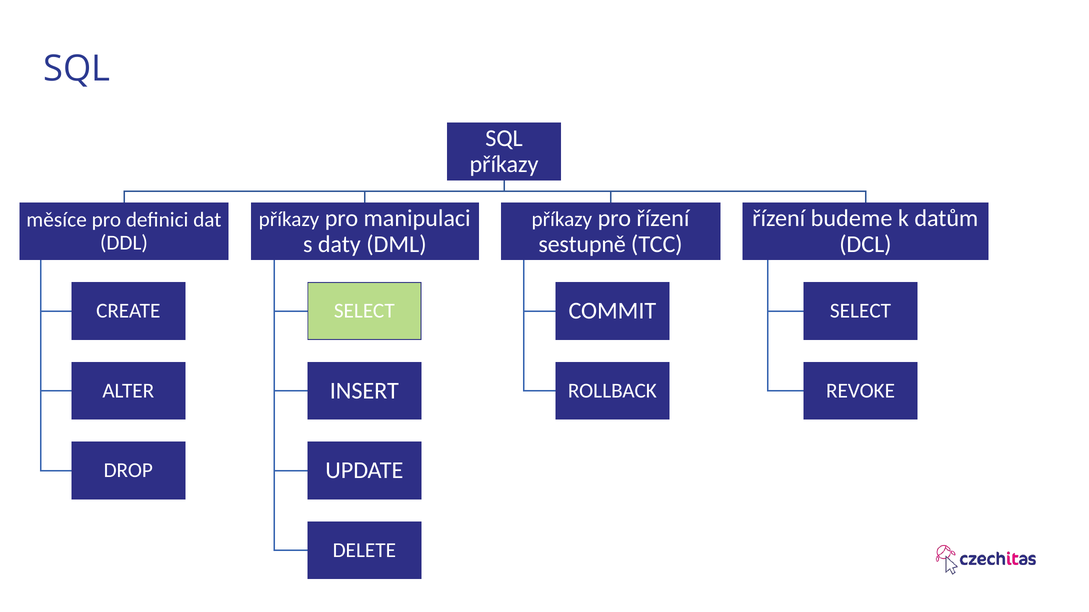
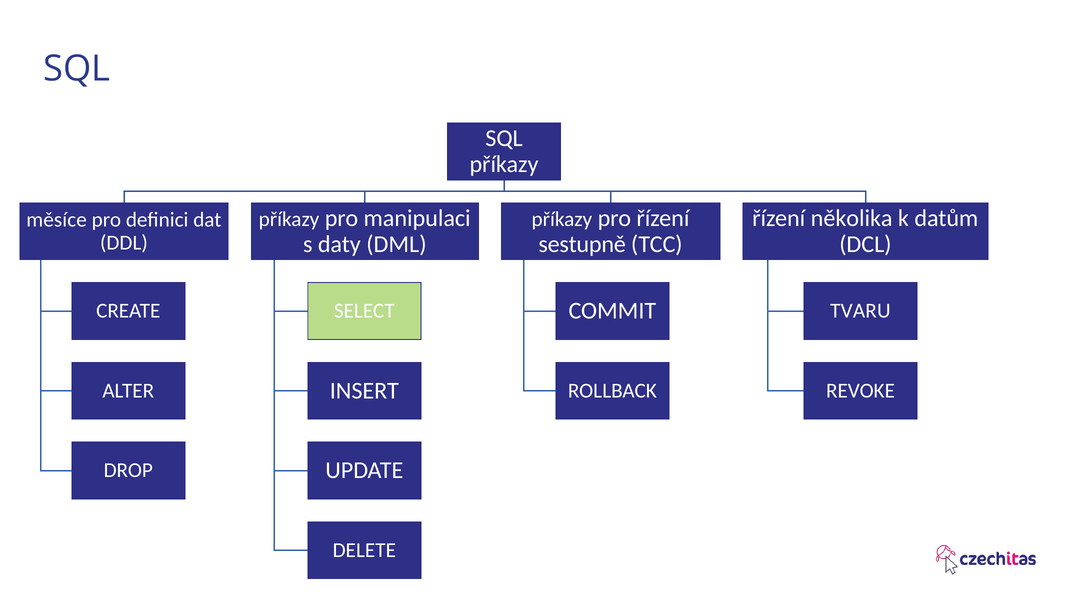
budeme: budeme -> několika (852, 218)
SELECT: SELECT -> TVARU (860, 311)
